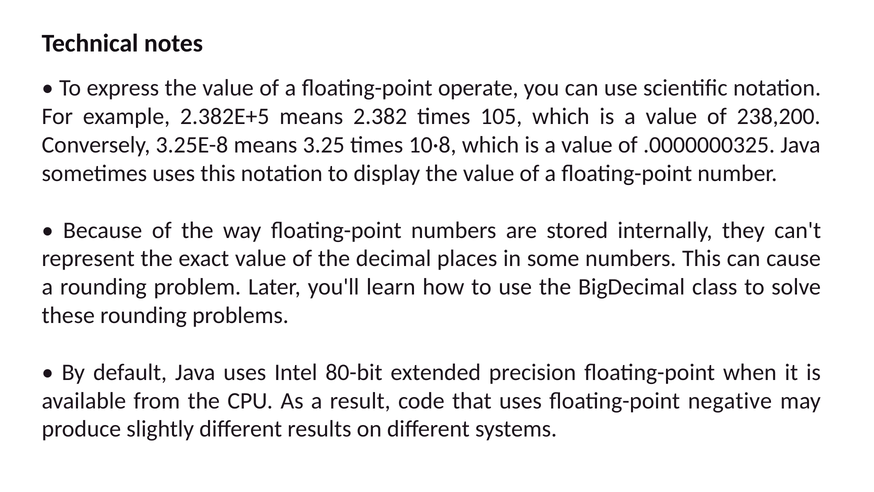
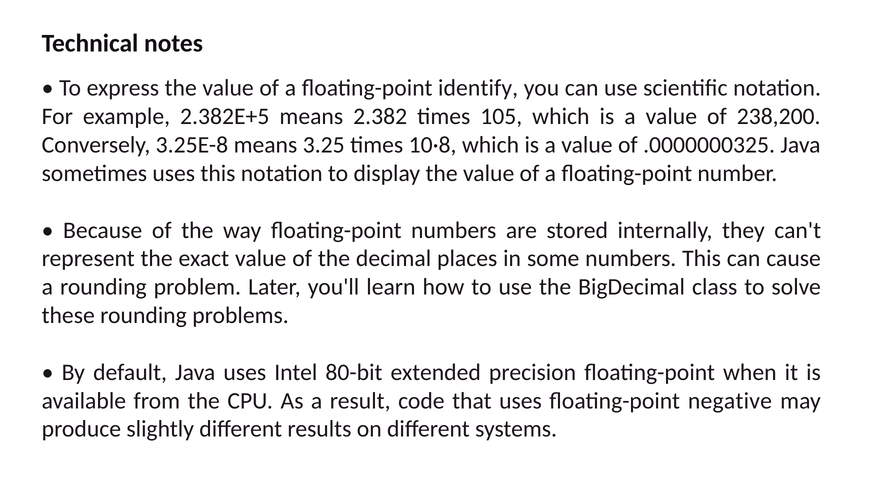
operate: operate -> identify (478, 88)
